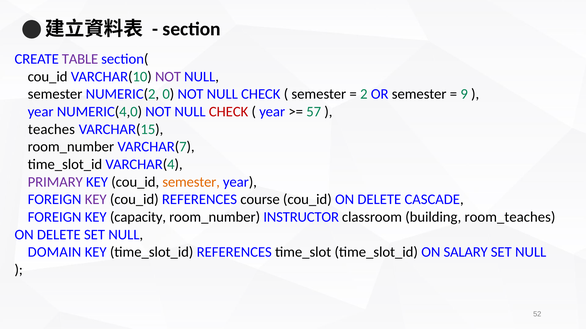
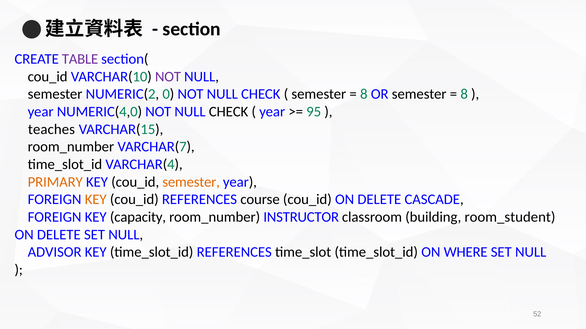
2: 2 -> 8 (364, 94)
9: 9 -> 8 (464, 94)
CHECK colour: red -> black (229, 112)
57: 57 -> 95 (314, 112)
PRIMARY colour: purple -> orange (55, 182)
KEY colour: purple -> orange (96, 200)
room_teaches: room_teaches -> room_student (510, 217)
DOMAIN: DOMAIN -> ADVISOR (55, 253)
SALARY: SALARY -> WHERE (466, 253)
